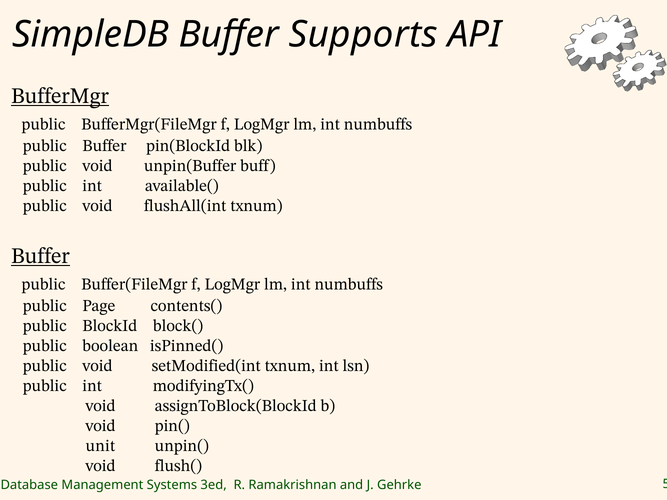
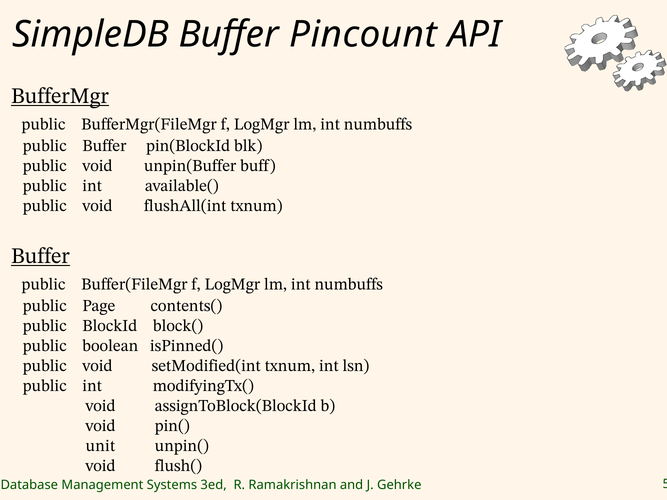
Supports: Supports -> Pincount (363, 35)
